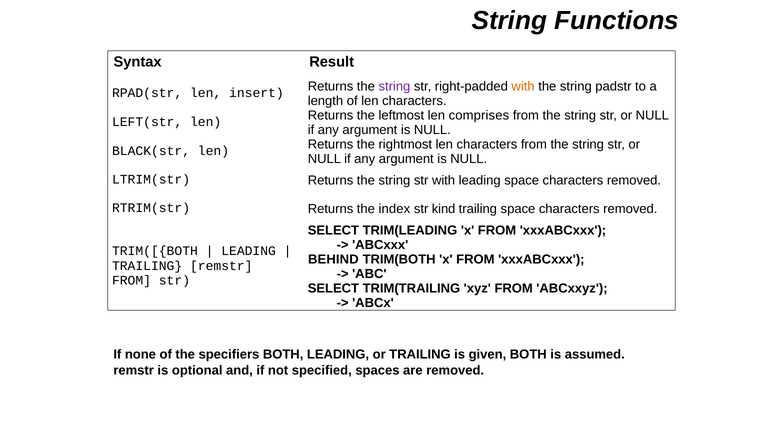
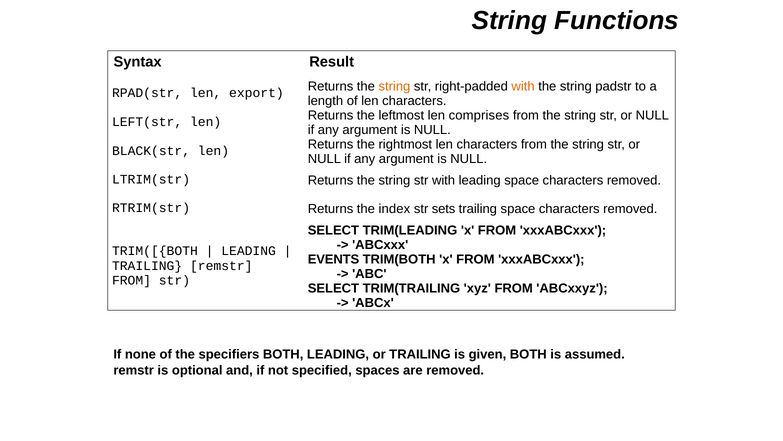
string colour: purple -> orange (394, 86)
insert: insert -> export (256, 93)
kind: kind -> sets (444, 209)
BEHIND: BEHIND -> EVENTS (333, 259)
